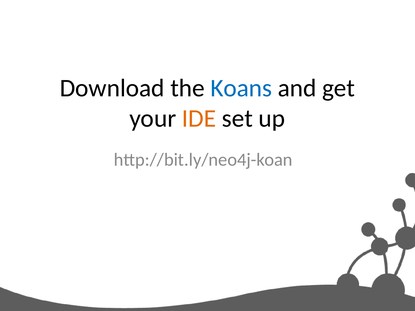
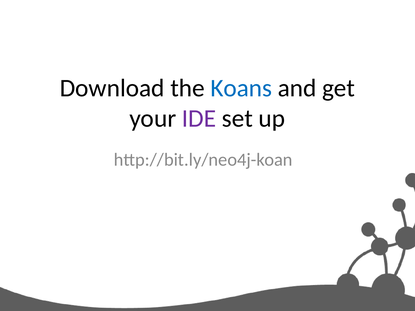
IDE colour: orange -> purple (199, 119)
